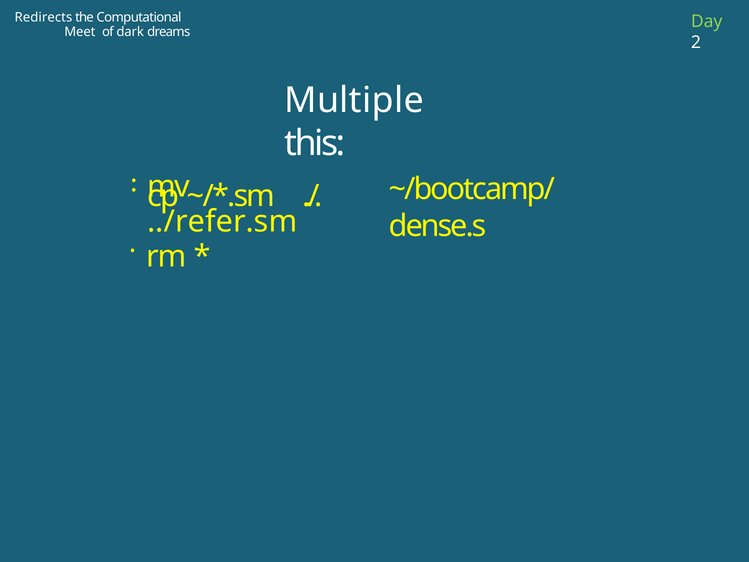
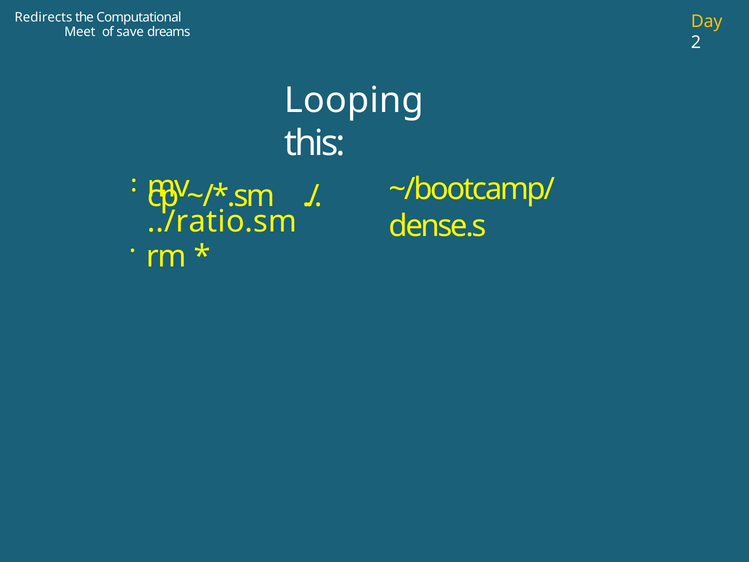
Day colour: light green -> yellow (707, 21)
dark: dark -> save (130, 32)
Multiple: Multiple -> Looping (354, 100)
../refer.sm: ../refer.sm -> ../ratio.sm (222, 221)
